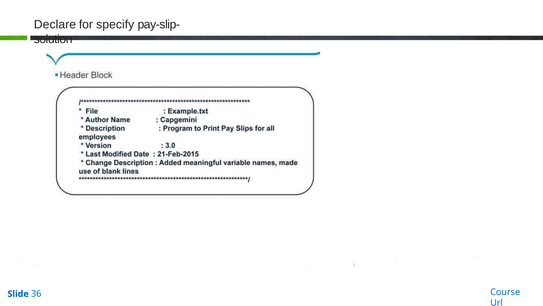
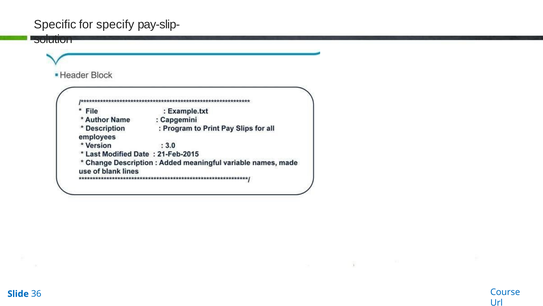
Declare: Declare -> Specific (55, 25)
